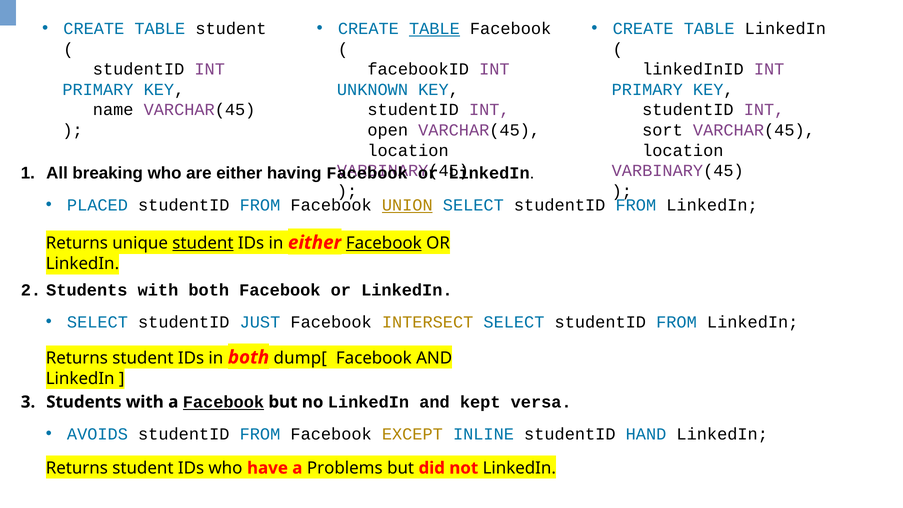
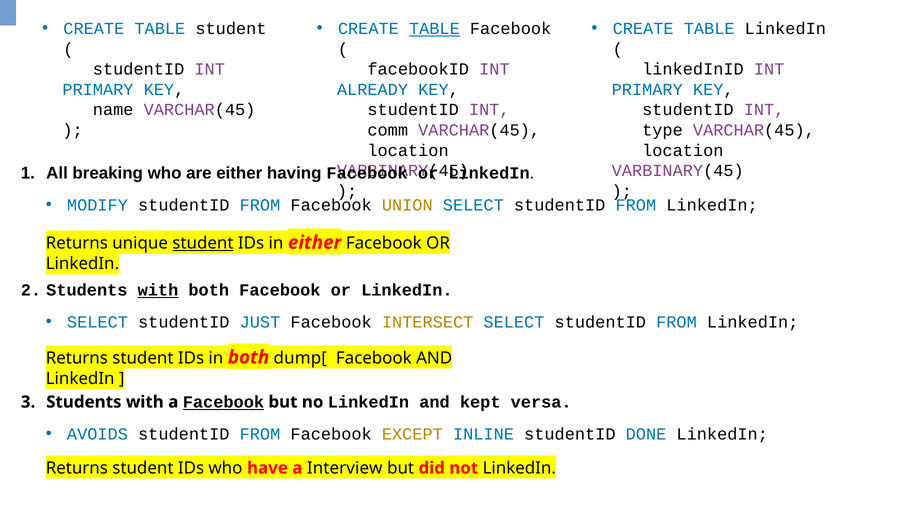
UNKNOWN: UNKNOWN -> ALREADY (372, 90)
open: open -> comm (388, 130)
sort: sort -> type (662, 130)
PLACED: PLACED -> MODIFY (97, 205)
UNION underline: present -> none (407, 205)
Facebook underline: present -> none (384, 243)
with underline: none -> present (158, 290)
HAND: HAND -> DONE (646, 434)
Problems: Problems -> Interview (345, 468)
